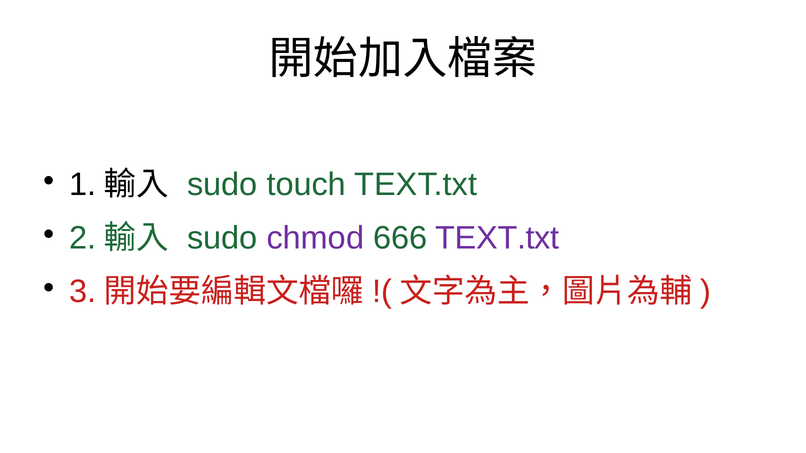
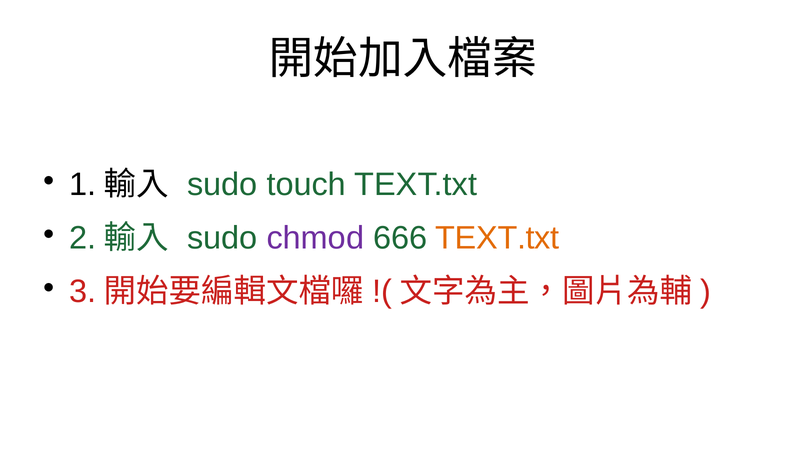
TEXT.txt colour: purple -> orange (497, 238)
